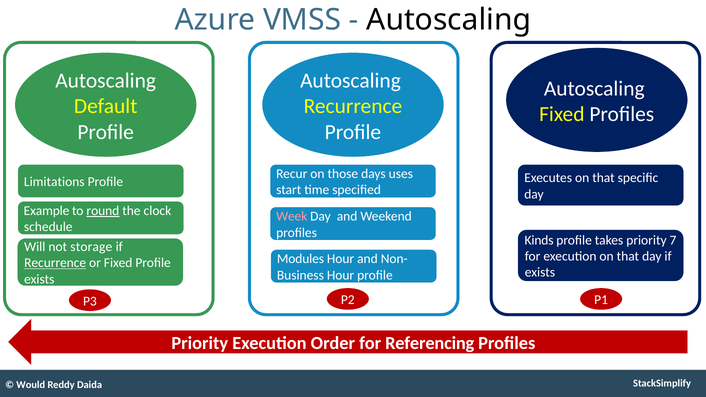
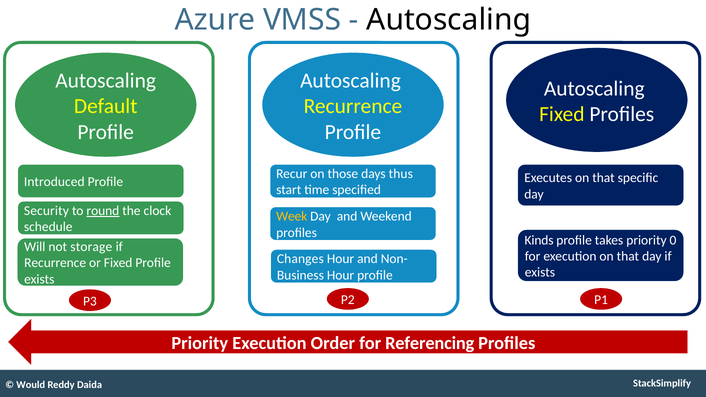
uses: uses -> thus (401, 174)
Limitations: Limitations -> Introduced (54, 182)
Example: Example -> Security (46, 211)
Week colour: pink -> yellow (292, 216)
7: 7 -> 0 (673, 240)
Modules: Modules -> Changes (300, 259)
Recurrence underline: present -> none (55, 263)
